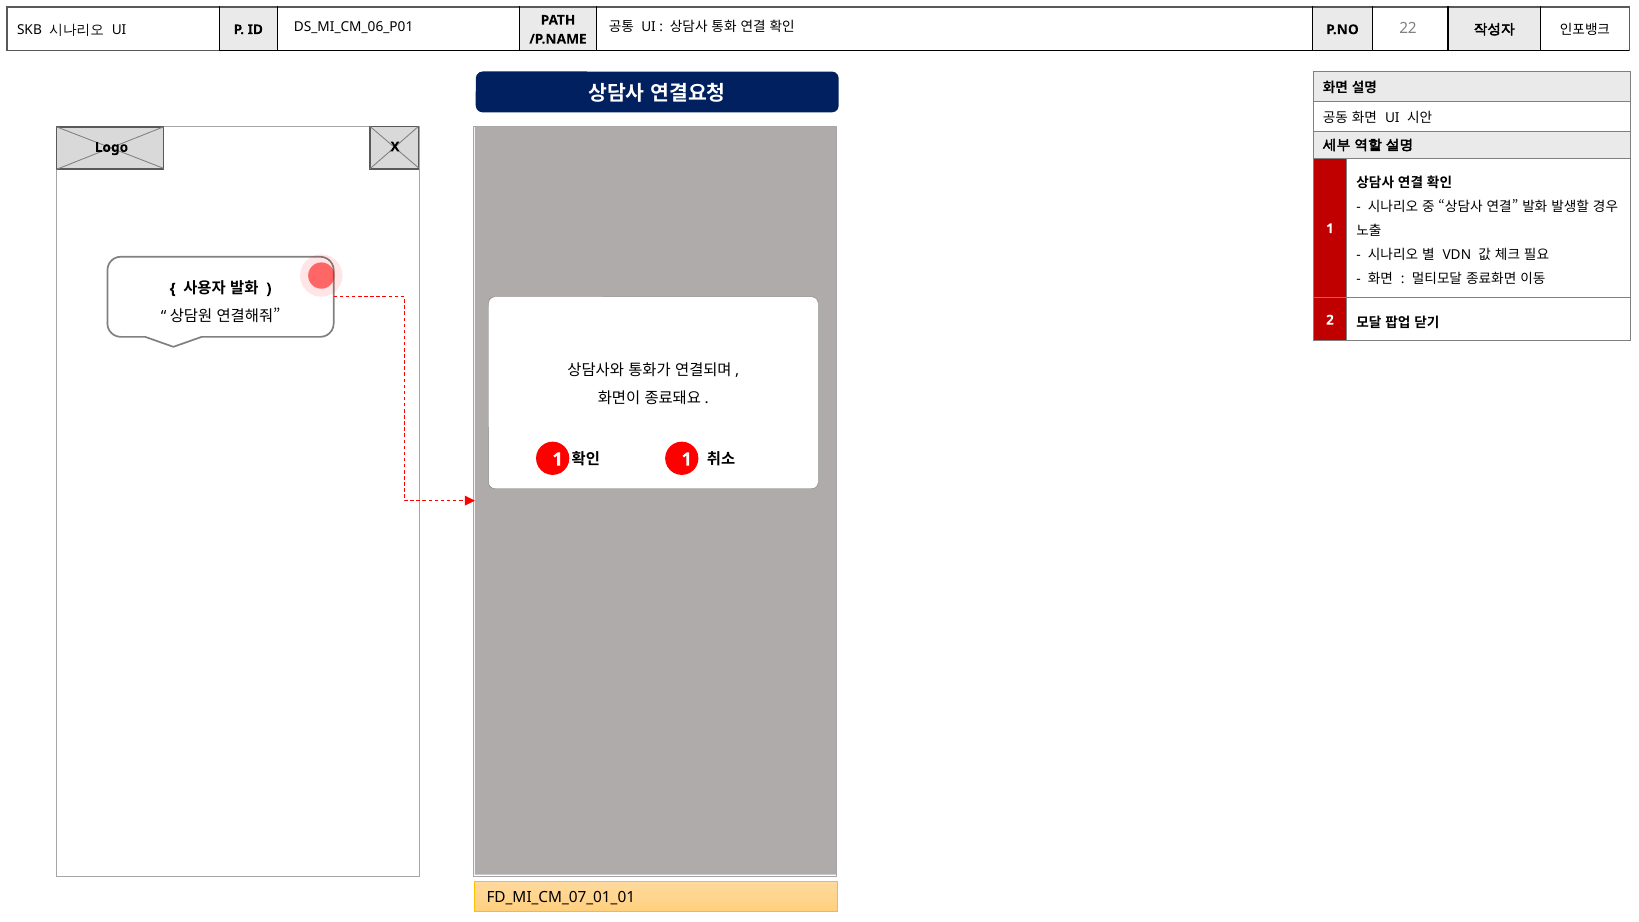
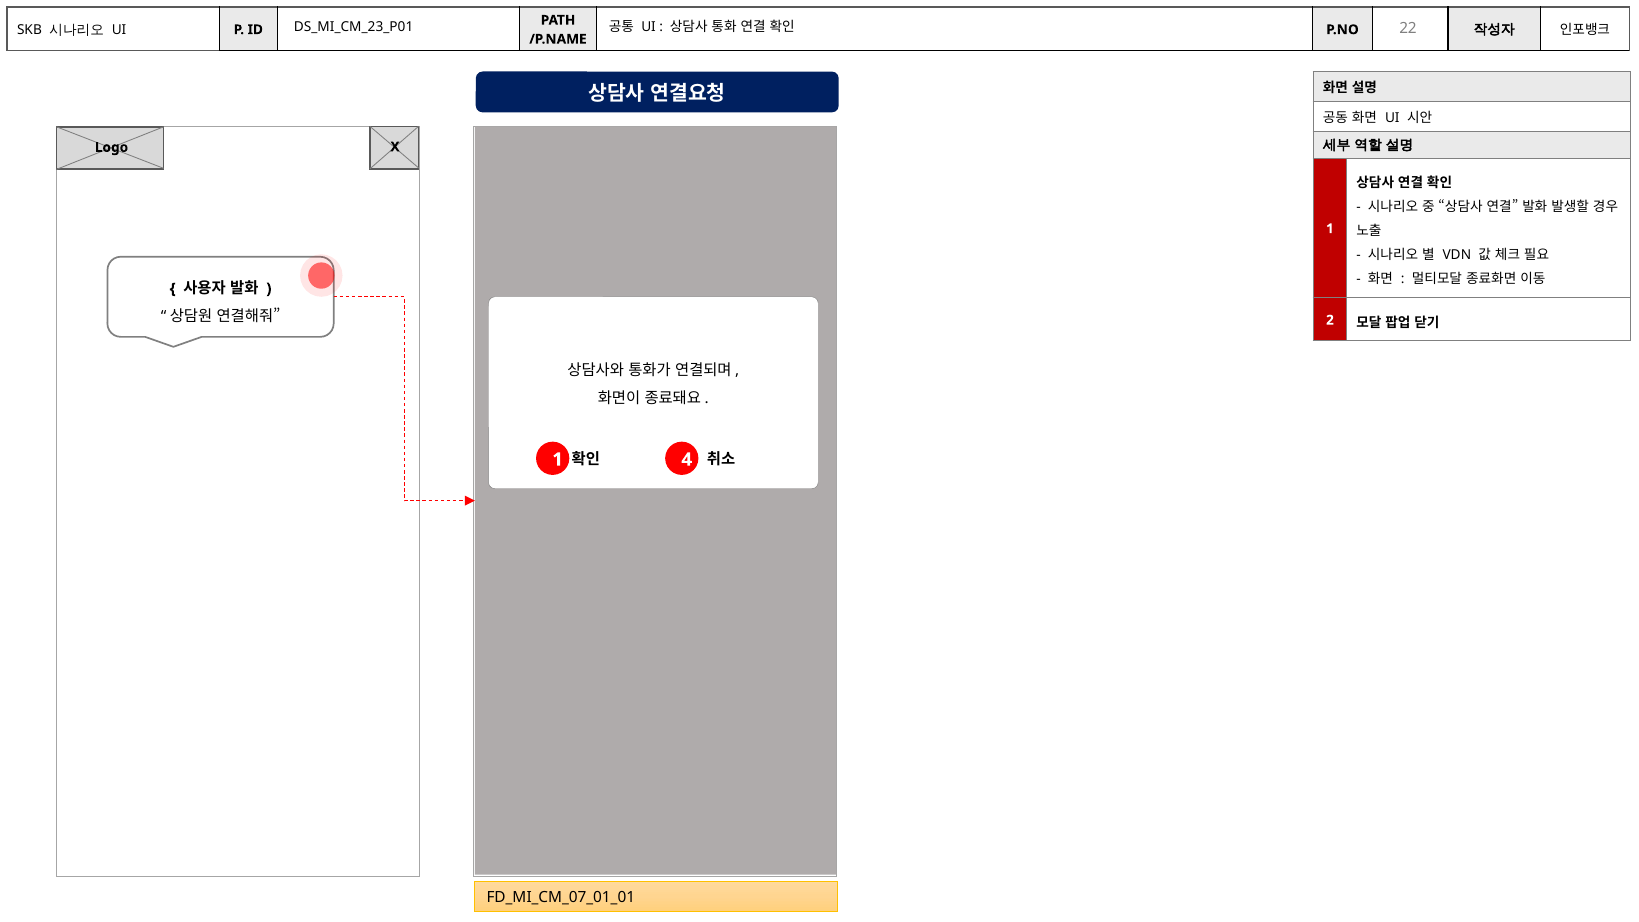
DS_MI_CM_06_P01: DS_MI_CM_06_P01 -> DS_MI_CM_23_P01 (354, 27)
1 1: 1 -> 4 (687, 460)
